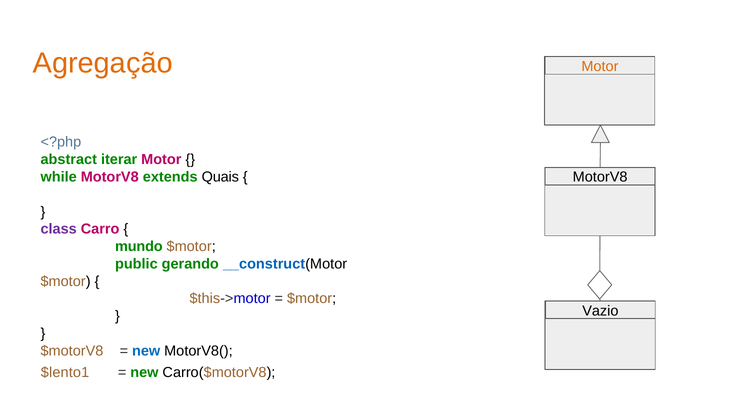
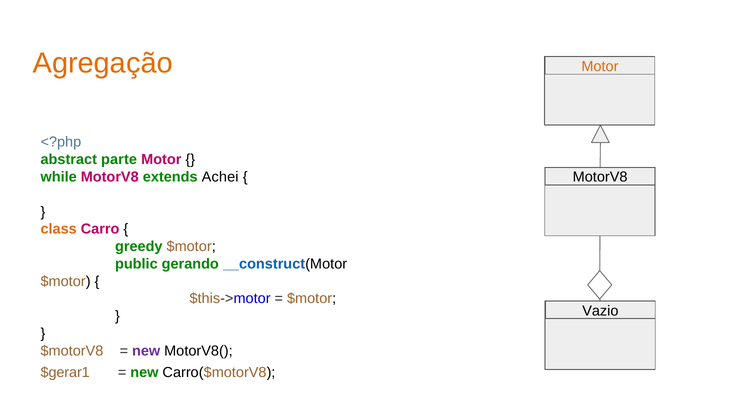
iterar: iterar -> parte (119, 160)
Quais: Quais -> Achei (220, 177)
class colour: purple -> orange (59, 229)
mundo: mundo -> greedy (139, 247)
new colour: blue -> purple (146, 351)
$lento1: $lento1 -> $gerar1 (65, 373)
